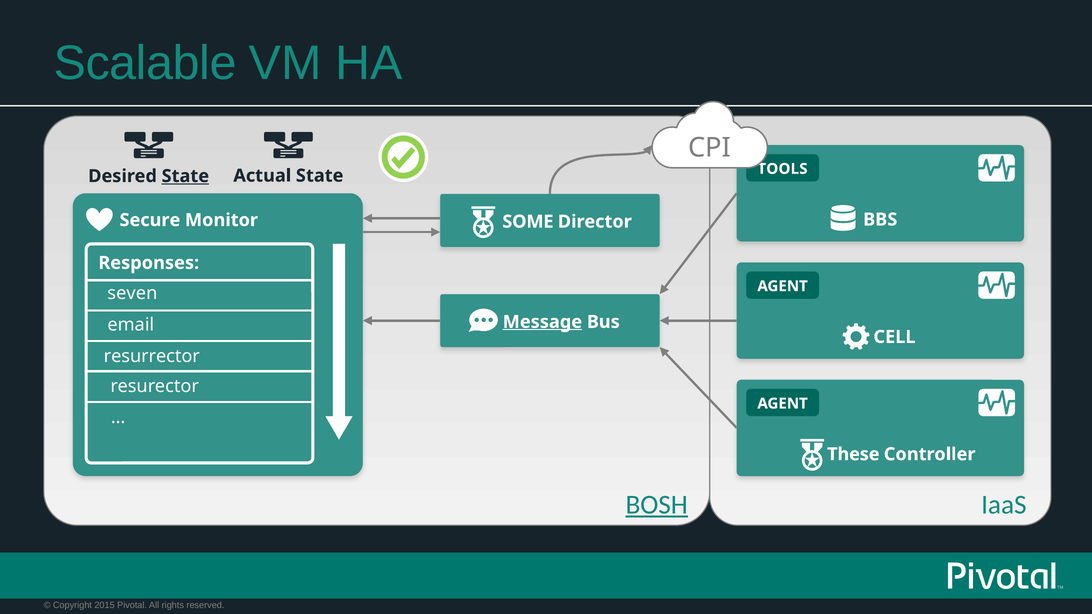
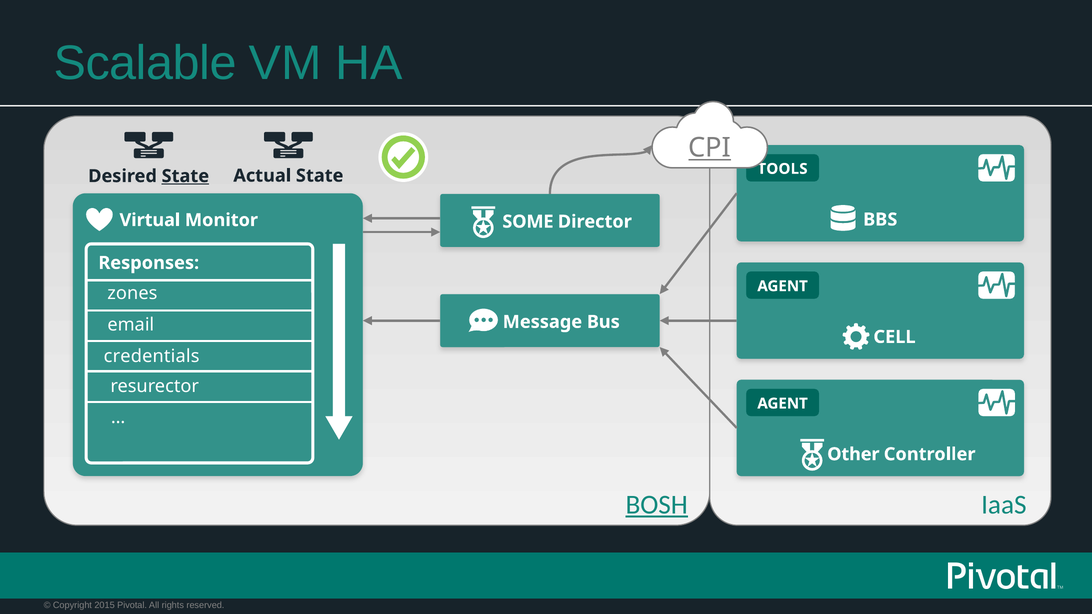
CPI underline: none -> present (710, 148)
Secure: Secure -> Virtual (150, 220)
seven: seven -> zones (132, 293)
Message underline: present -> none (542, 322)
resurrector: resurrector -> credentials (152, 356)
These: These -> Other (853, 454)
